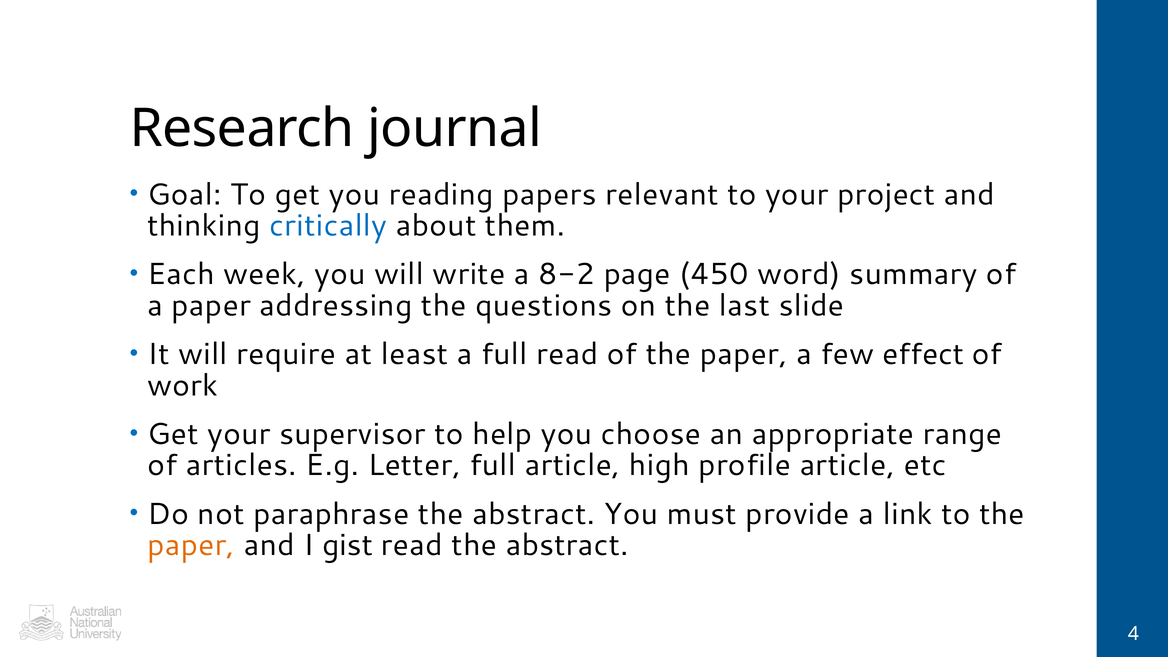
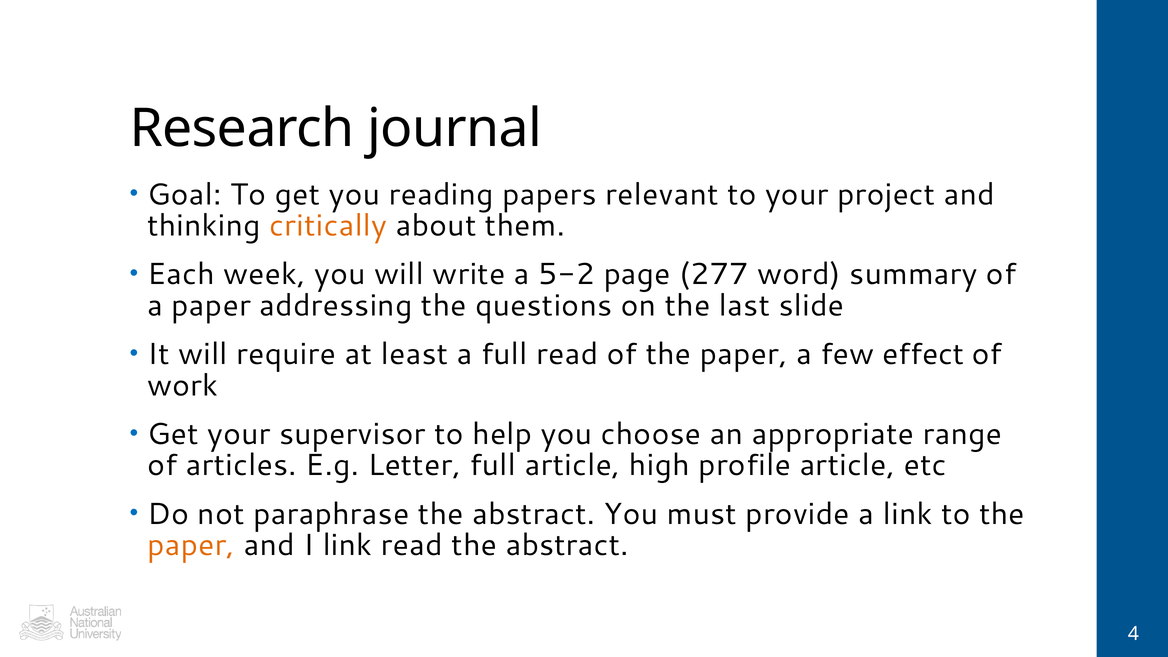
critically colour: blue -> orange (328, 226)
8-2: 8-2 -> 5-2 (567, 274)
450: 450 -> 277 (714, 274)
I gist: gist -> link (347, 545)
